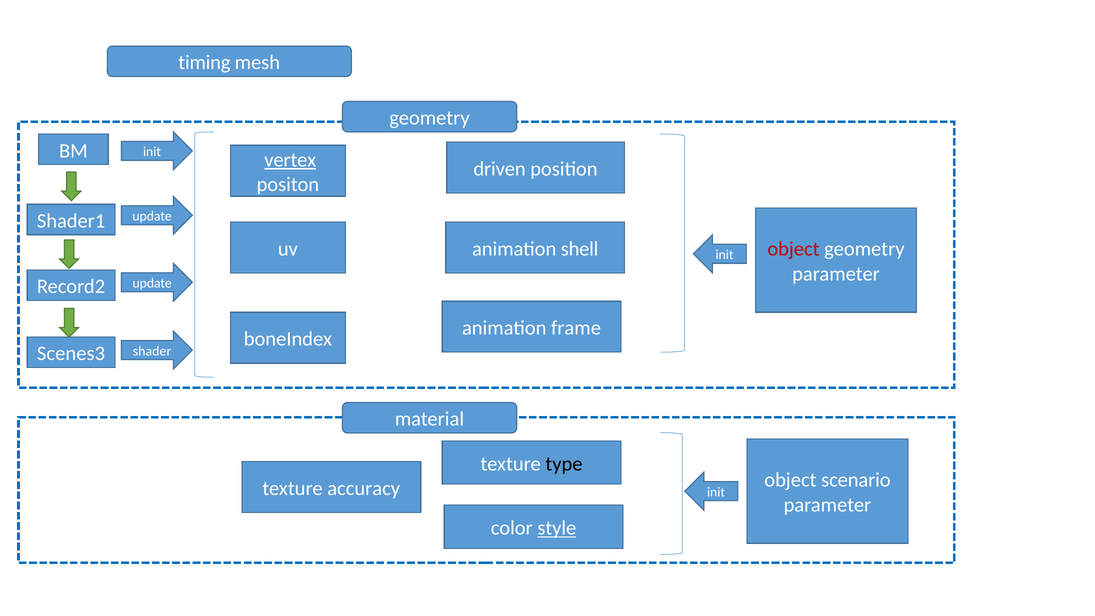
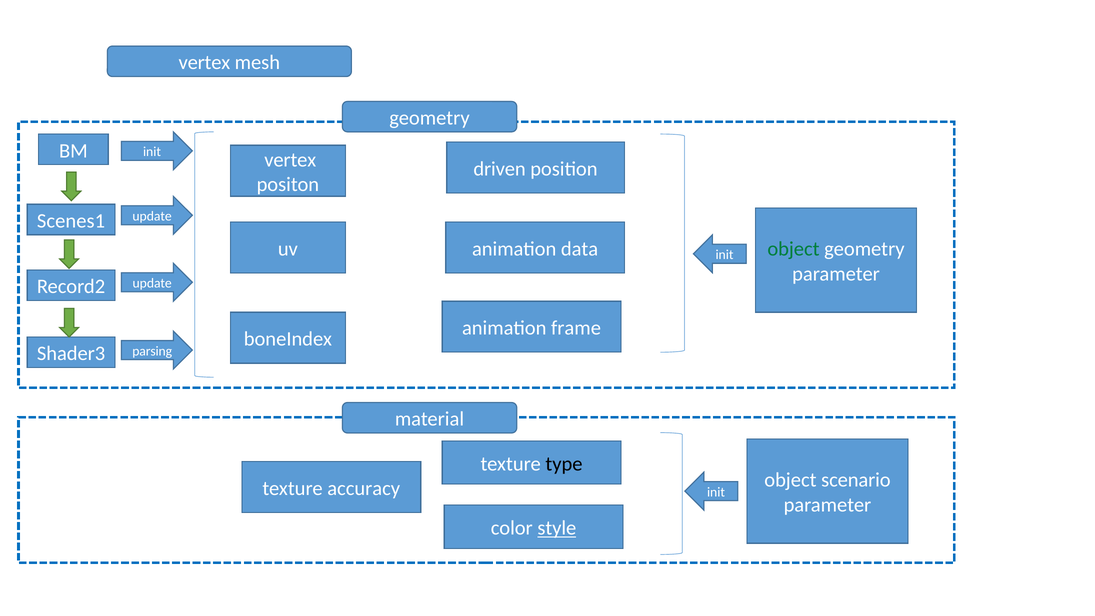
timing: timing -> vertex (204, 63)
vertex underline: present -> none (290, 160)
Shader1: Shader1 -> Scenes1 (71, 221)
shell: shell -> data (580, 249)
object colour: red -> green (793, 249)
Scenes3: Scenes3 -> Shader3 (71, 354)
shader: shader -> parsing (152, 351)
